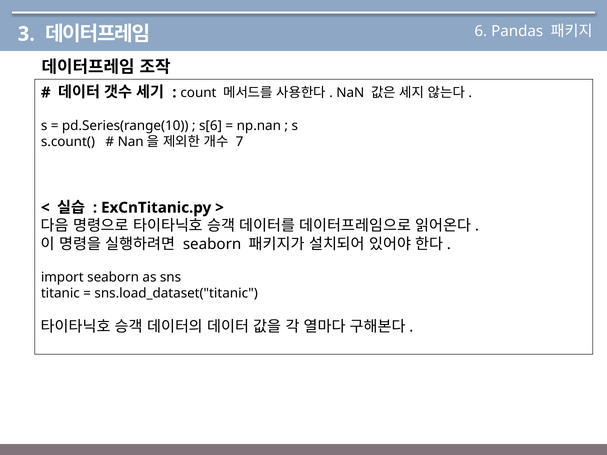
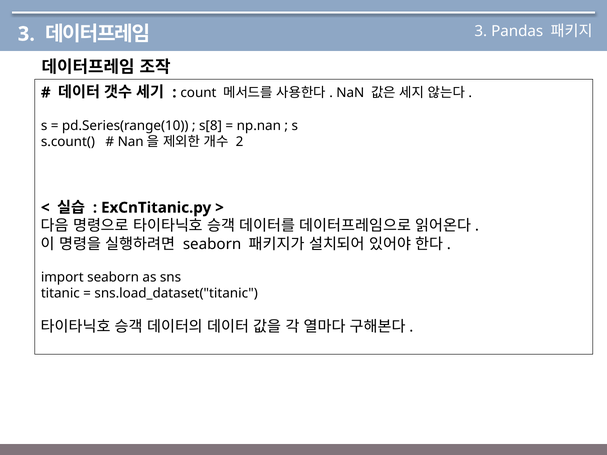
6: 6 -> 3 (481, 31)
s[6: s[6 -> s[8 (211, 126)
7: 7 -> 2 (240, 142)
